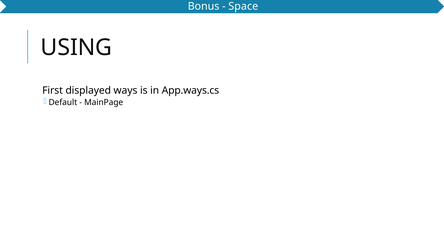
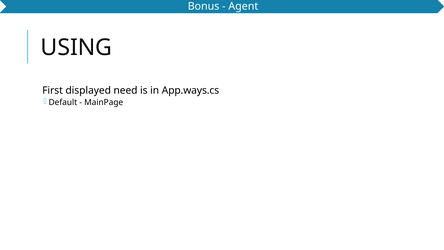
Space: Space -> Agent (243, 6)
ways: ways -> need (126, 90)
